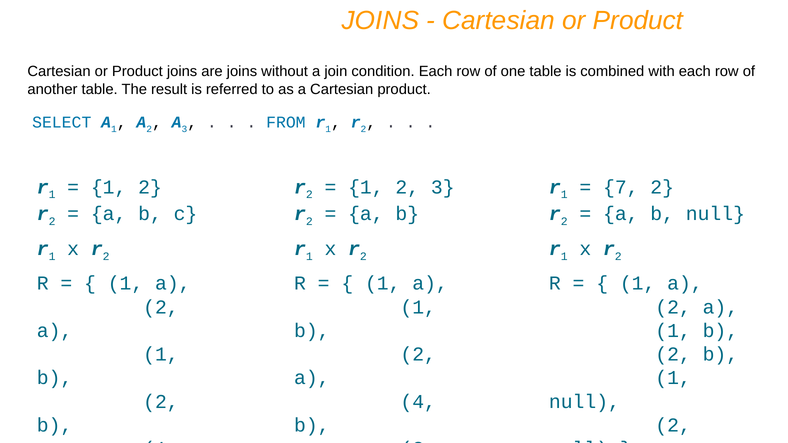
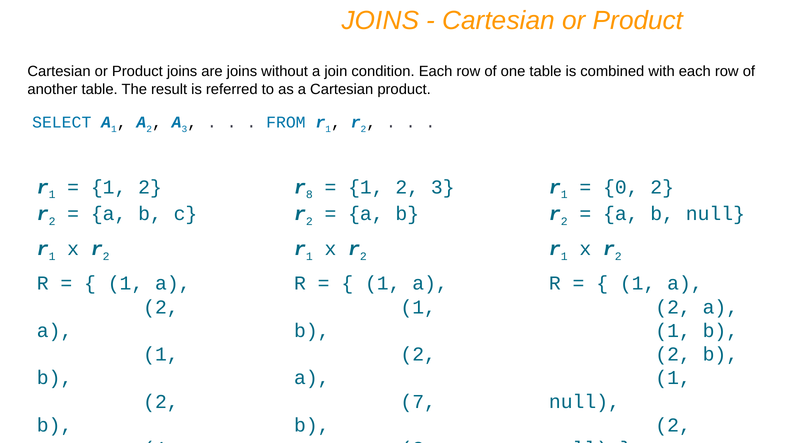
2: 2 -> 8 (309, 195)
7: 7 -> 0 (621, 187)
4: 4 -> 7 (418, 402)
